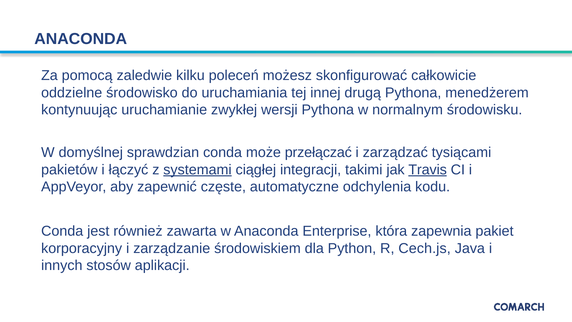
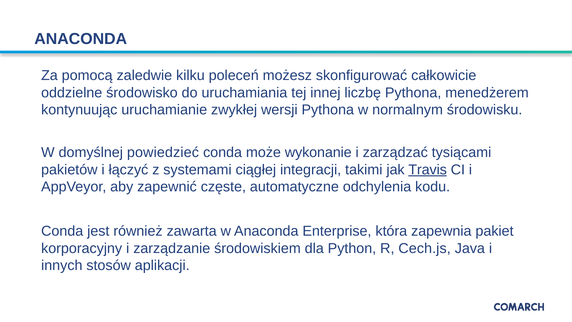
drugą: drugą -> liczbę (363, 93)
sprawdzian: sprawdzian -> powiedzieć (163, 152)
przełączać: przełączać -> wykonanie (318, 152)
systemami underline: present -> none (197, 170)
